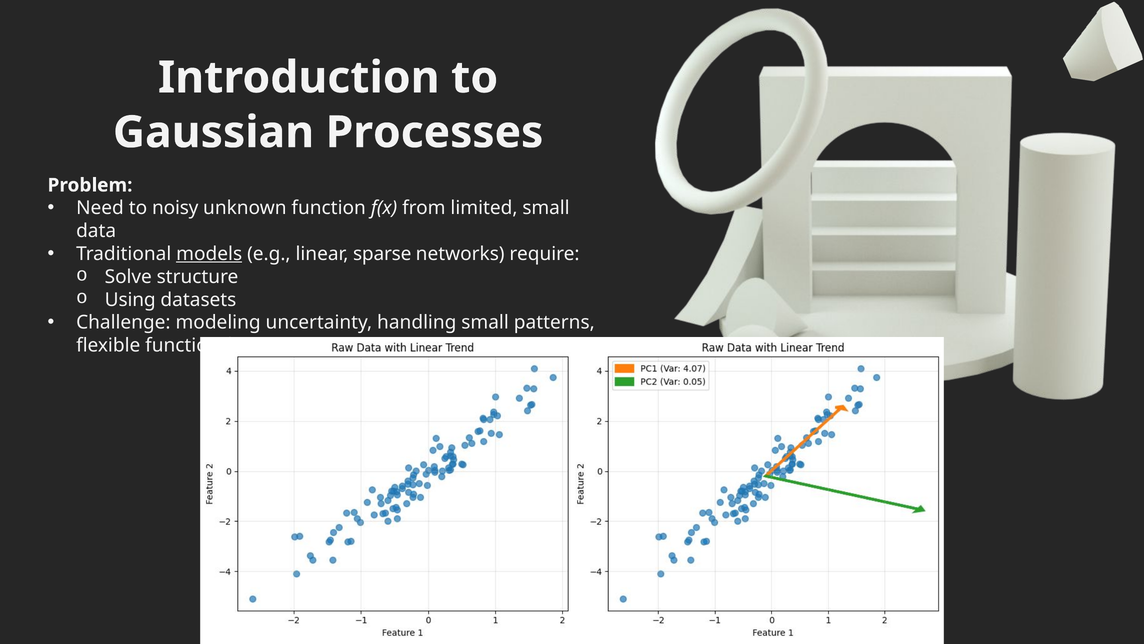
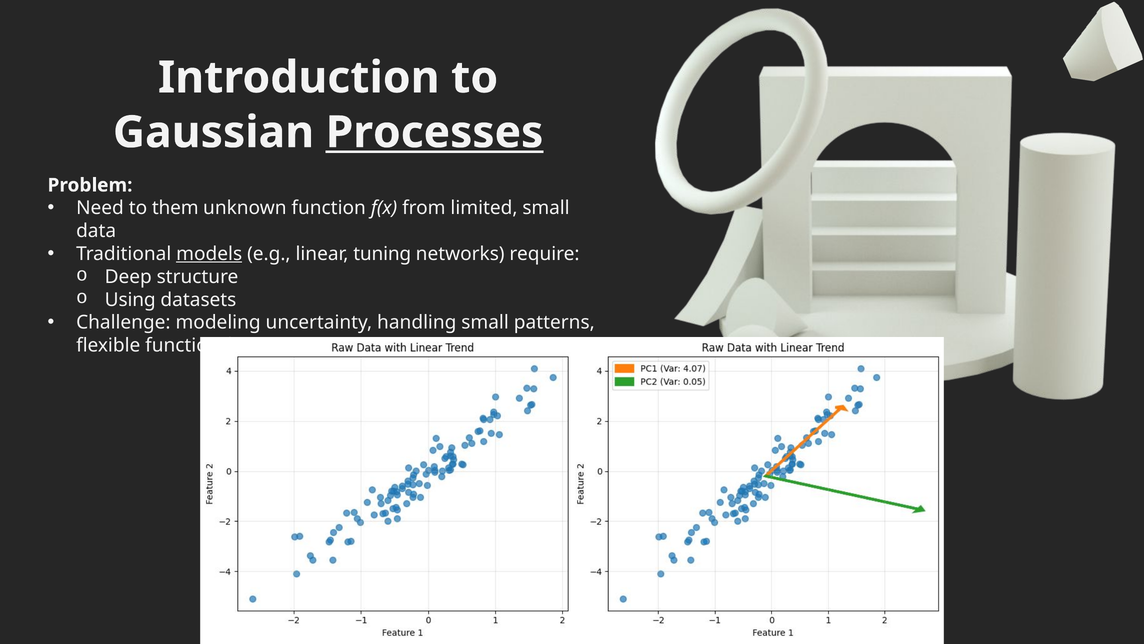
Processes underline: none -> present (435, 132)
noisy: noisy -> them (175, 208)
sparse: sparse -> tuning (382, 254)
Solve: Solve -> Deep (128, 277)
